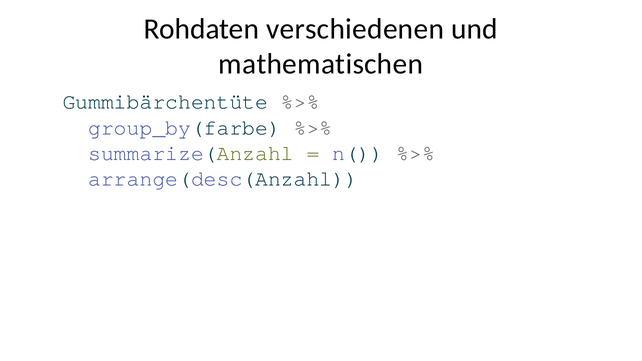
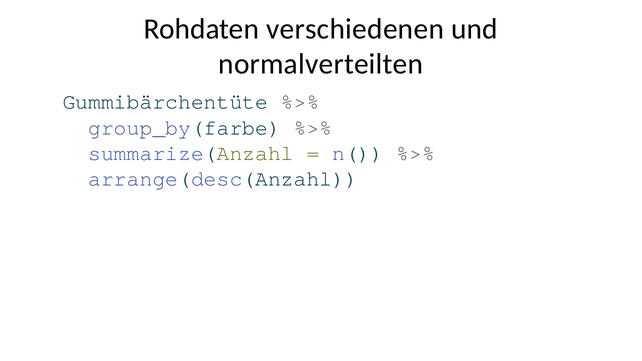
mathematischen: mathematischen -> normalverteilten (321, 64)
